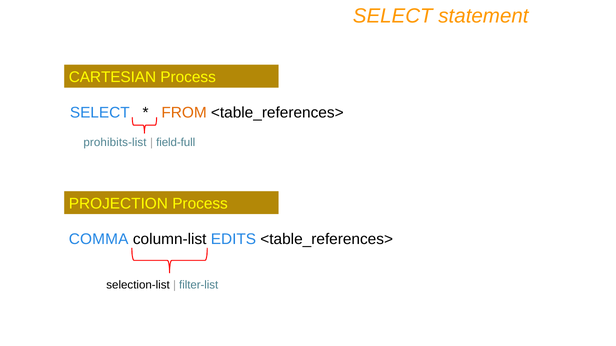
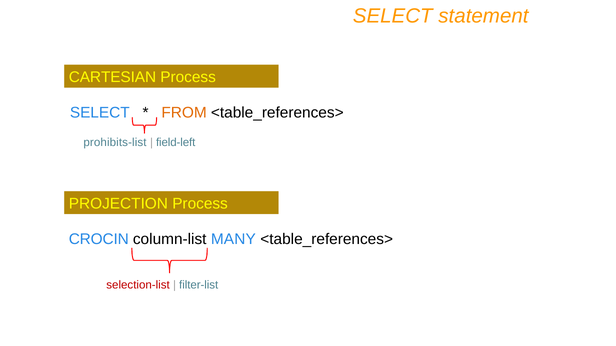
field-full: field-full -> field-left (176, 143)
COMMA: COMMA -> CROCIN (99, 240)
EDITS: EDITS -> MANY (233, 240)
selection-list colour: black -> red (138, 285)
